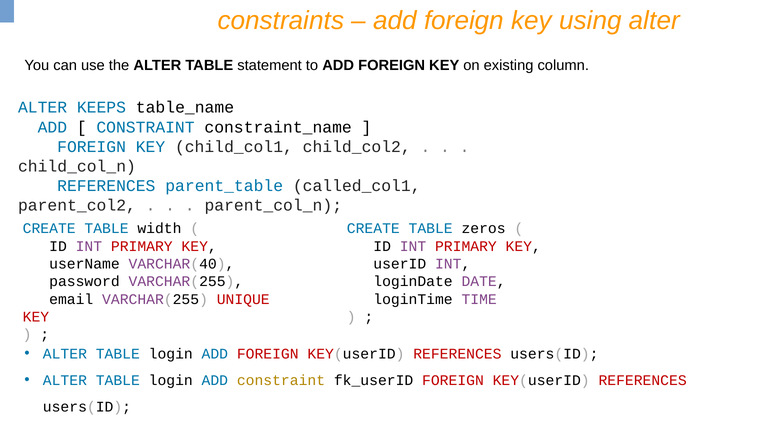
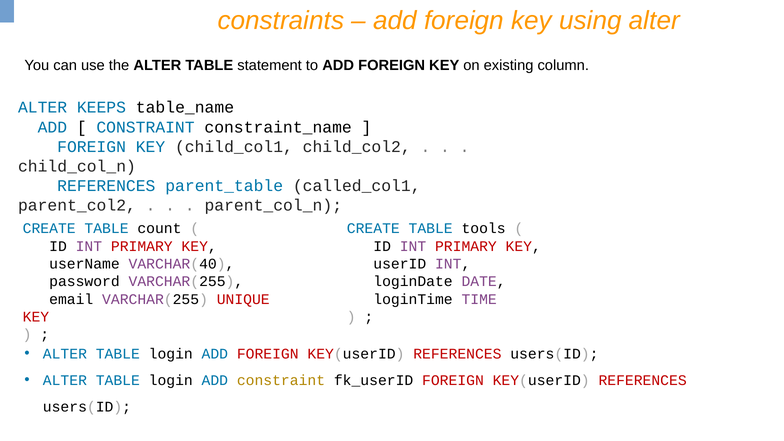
width: width -> count (159, 229)
zeros: zeros -> tools (484, 229)
